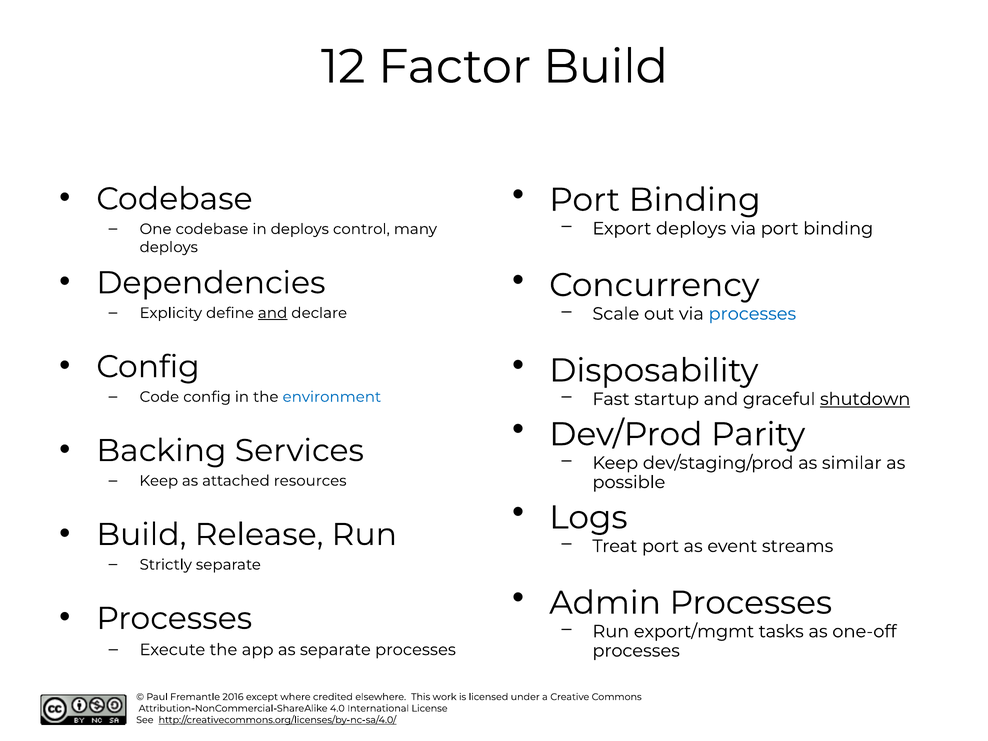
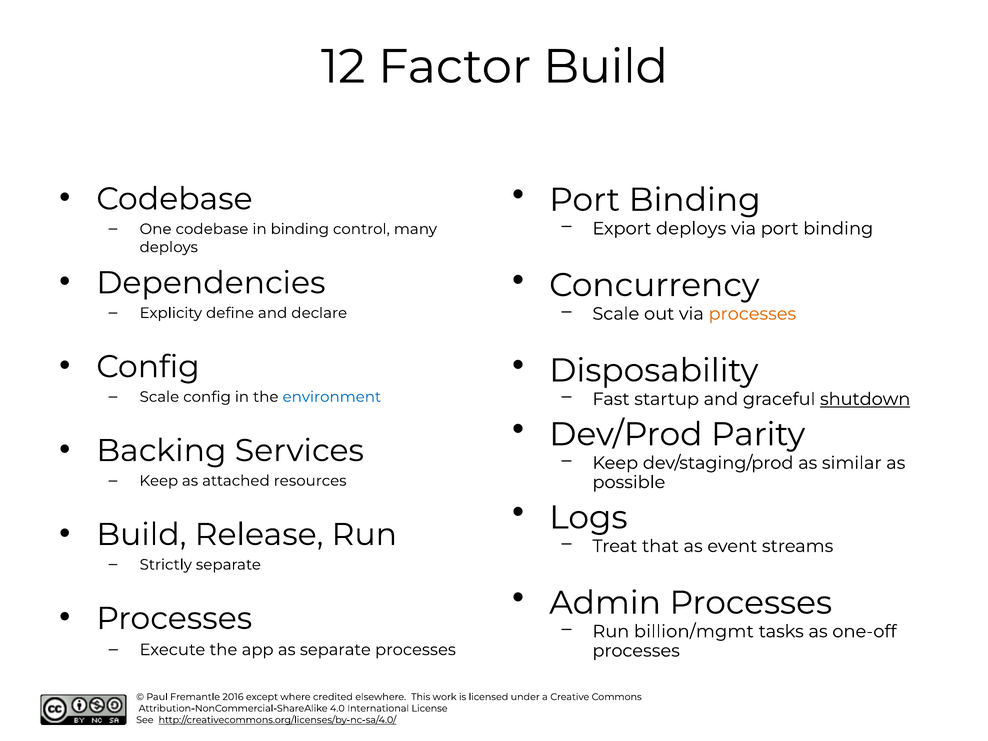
in deploys: deploys -> binding (300, 229)
processes colour: blue -> orange (752, 314)
and underline: present -> none (273, 313)
Code: Code -> Scale (159, 397)
Treat port: port -> that (660, 546)
export/mgmt: export/mgmt -> billion/mgmt (694, 631)
